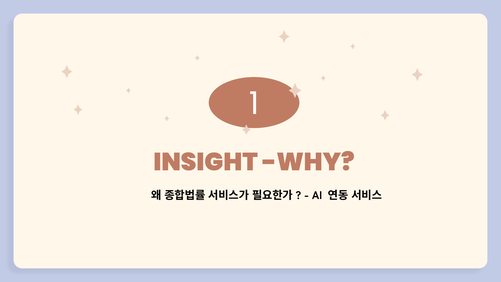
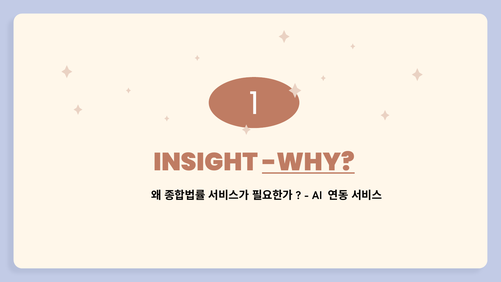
WHY underline: none -> present (308, 162)
